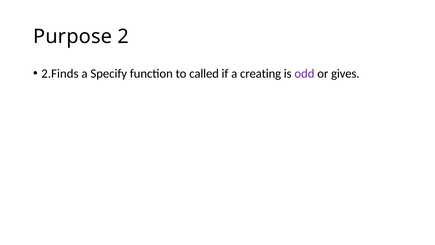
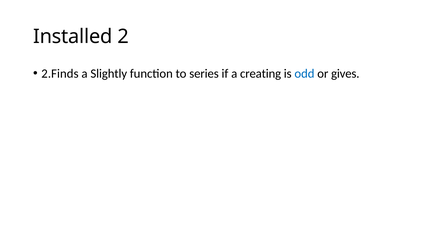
Purpose: Purpose -> Installed (73, 37)
Specify: Specify -> Slightly (109, 74)
called: called -> series (204, 74)
odd colour: purple -> blue (304, 74)
